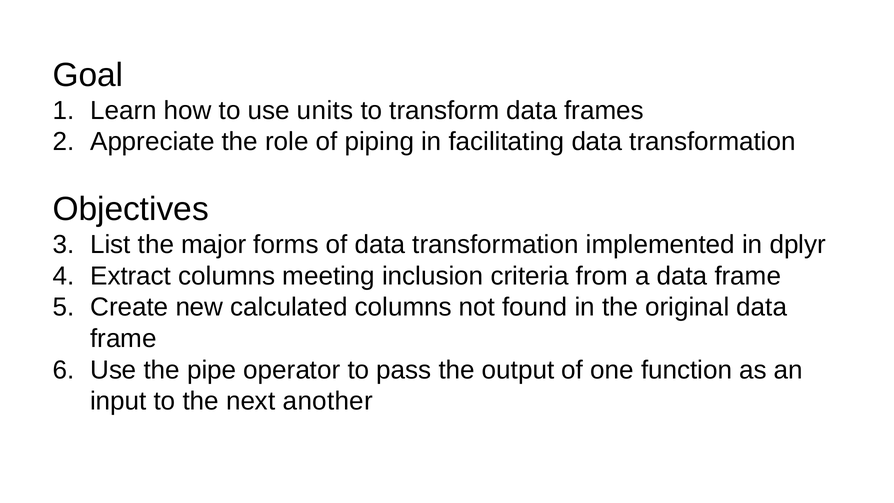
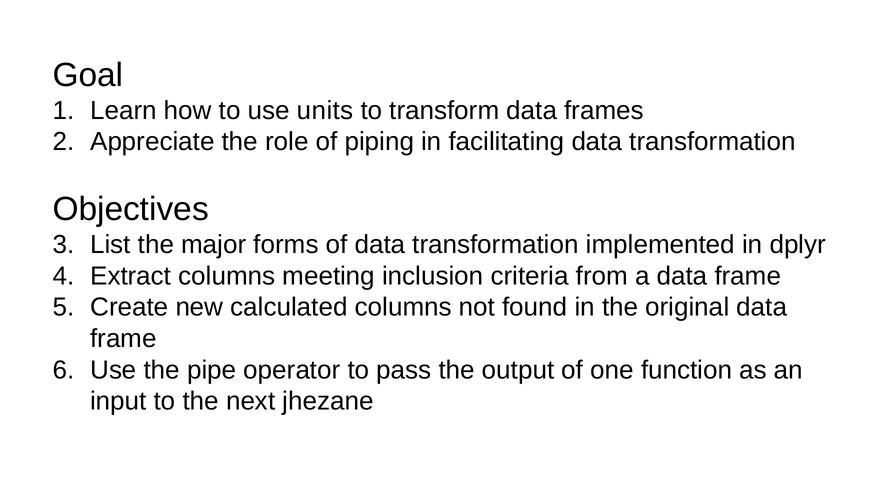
another: another -> jhezane (328, 401)
